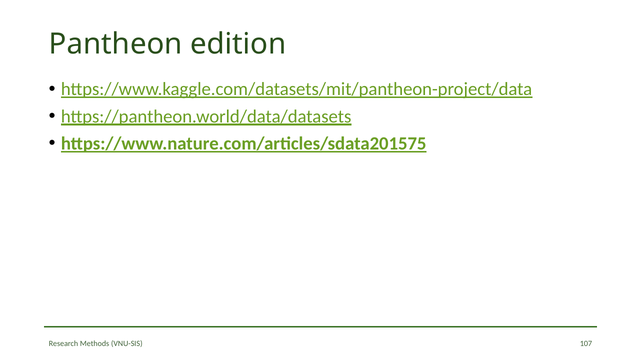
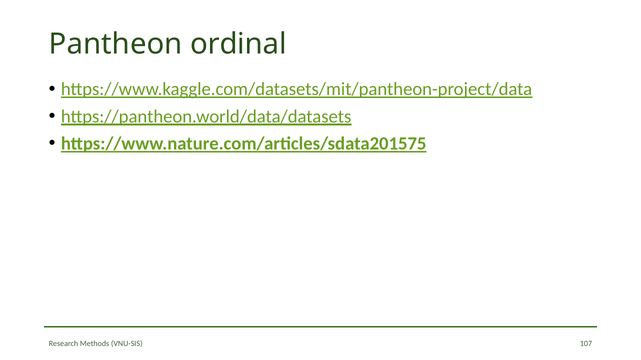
edition: edition -> ordinal (238, 44)
